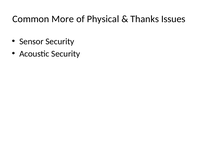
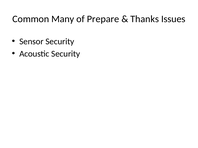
More: More -> Many (63, 19)
Physical: Physical -> Prepare (103, 19)
